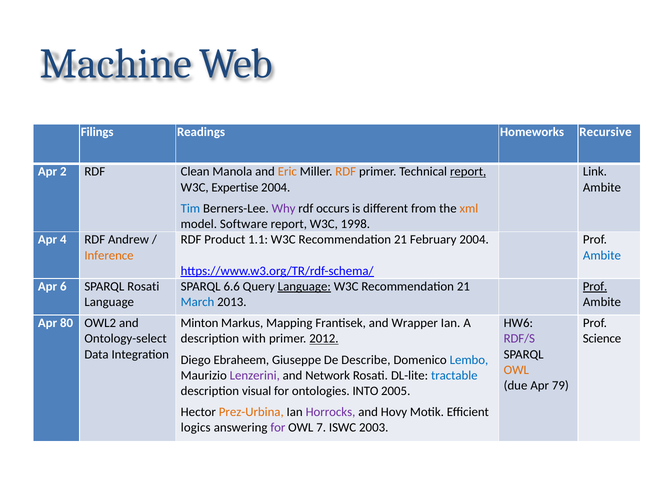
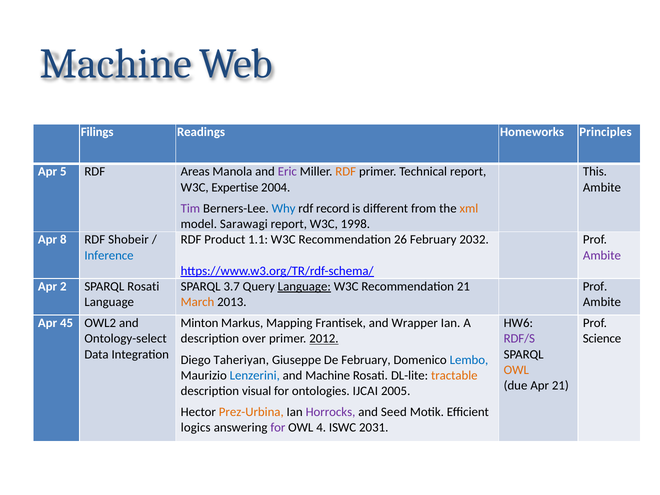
Recursive: Recursive -> Principles (605, 132)
2: 2 -> 5 (63, 172)
Clean: Clean -> Areas (195, 172)
Eric colour: orange -> purple (287, 172)
report underline: present -> none (468, 172)
Link: Link -> This (595, 172)
Tim colour: blue -> purple (190, 208)
Why colour: purple -> blue (284, 208)
occurs: occurs -> record (333, 208)
Software: Software -> Sarawagi (244, 224)
4: 4 -> 8 (63, 240)
Andrew: Andrew -> Shobeir (128, 240)
1.1 W3C Recommendation 21: 21 -> 26 (400, 240)
February 2004: 2004 -> 2032 (474, 240)
Inference colour: orange -> blue (109, 255)
Ambite colour: blue -> purple (602, 255)
6: 6 -> 2 (63, 287)
6.6: 6.6 -> 3.7 (232, 287)
Prof underline: present -> none (595, 287)
March colour: blue -> orange (198, 302)
80: 80 -> 45 (67, 323)
with: with -> over (254, 339)
Ebraheem: Ebraheem -> Taheriyan (241, 360)
De Describe: Describe -> February (366, 360)
Lenzerini colour: purple -> blue (255, 375)
and Network: Network -> Machine (328, 375)
tractable colour: blue -> orange (454, 375)
Apr 79: 79 -> 21 (560, 386)
INTO: INTO -> IJCAI (365, 391)
Hovy: Hovy -> Seed (394, 412)
7: 7 -> 4 (321, 428)
2003: 2003 -> 2031 (374, 428)
